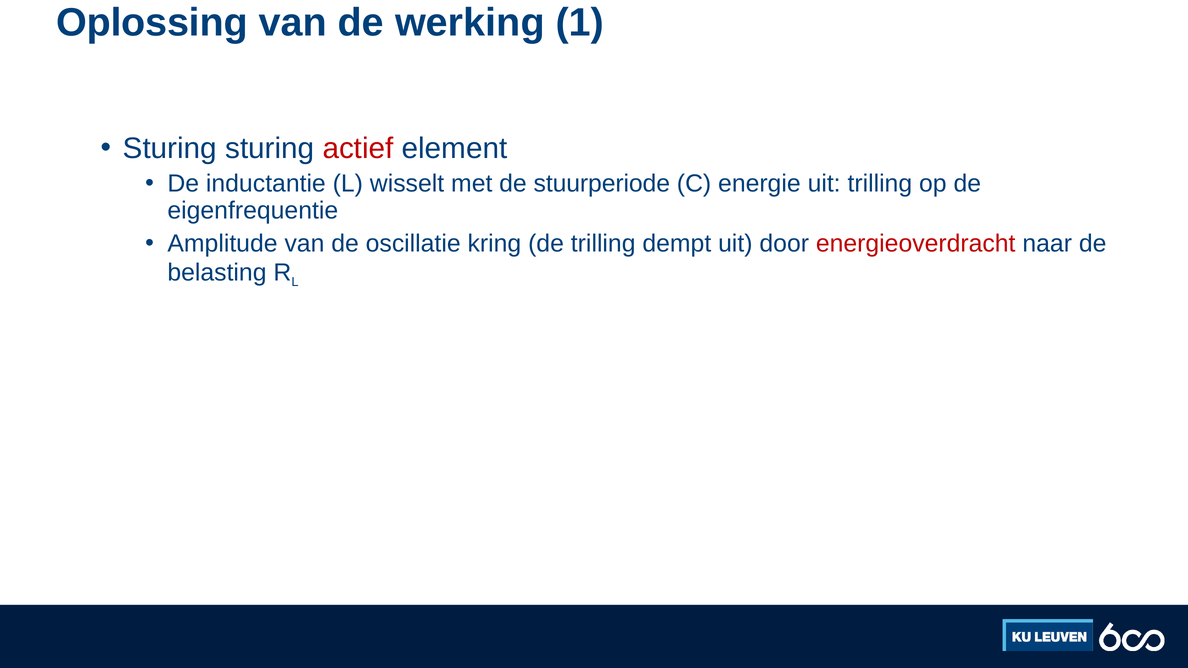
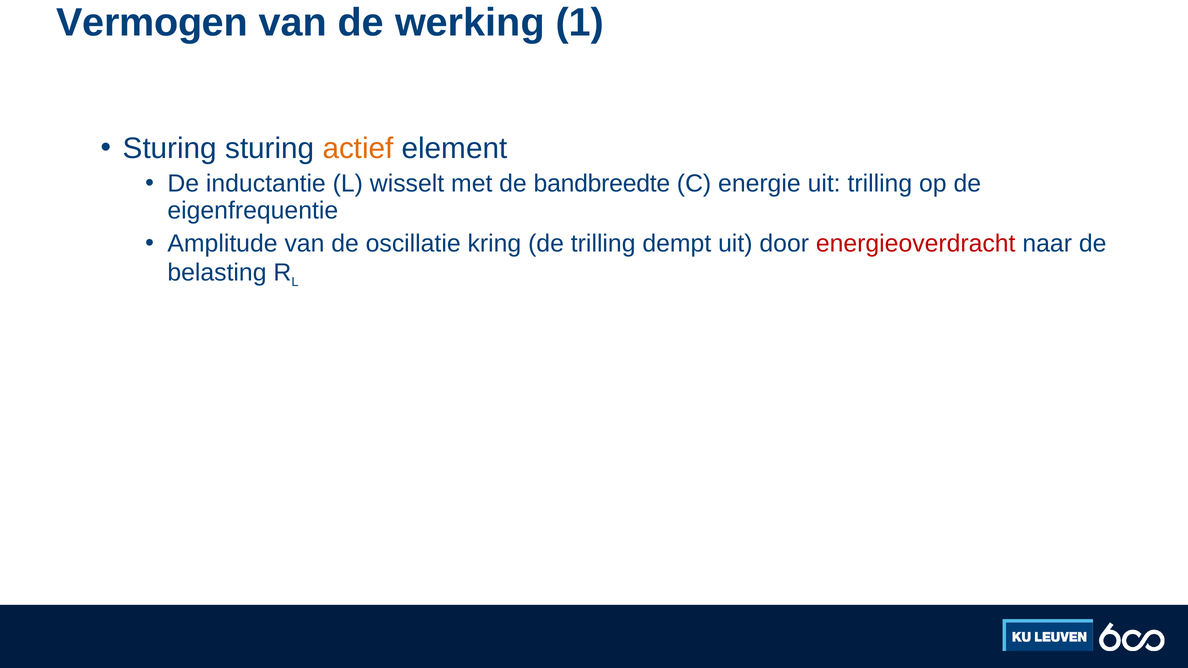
Oplossing: Oplossing -> Vermogen (152, 23)
actief colour: red -> orange (358, 148)
stuurperiode: stuurperiode -> bandbreedte (602, 184)
